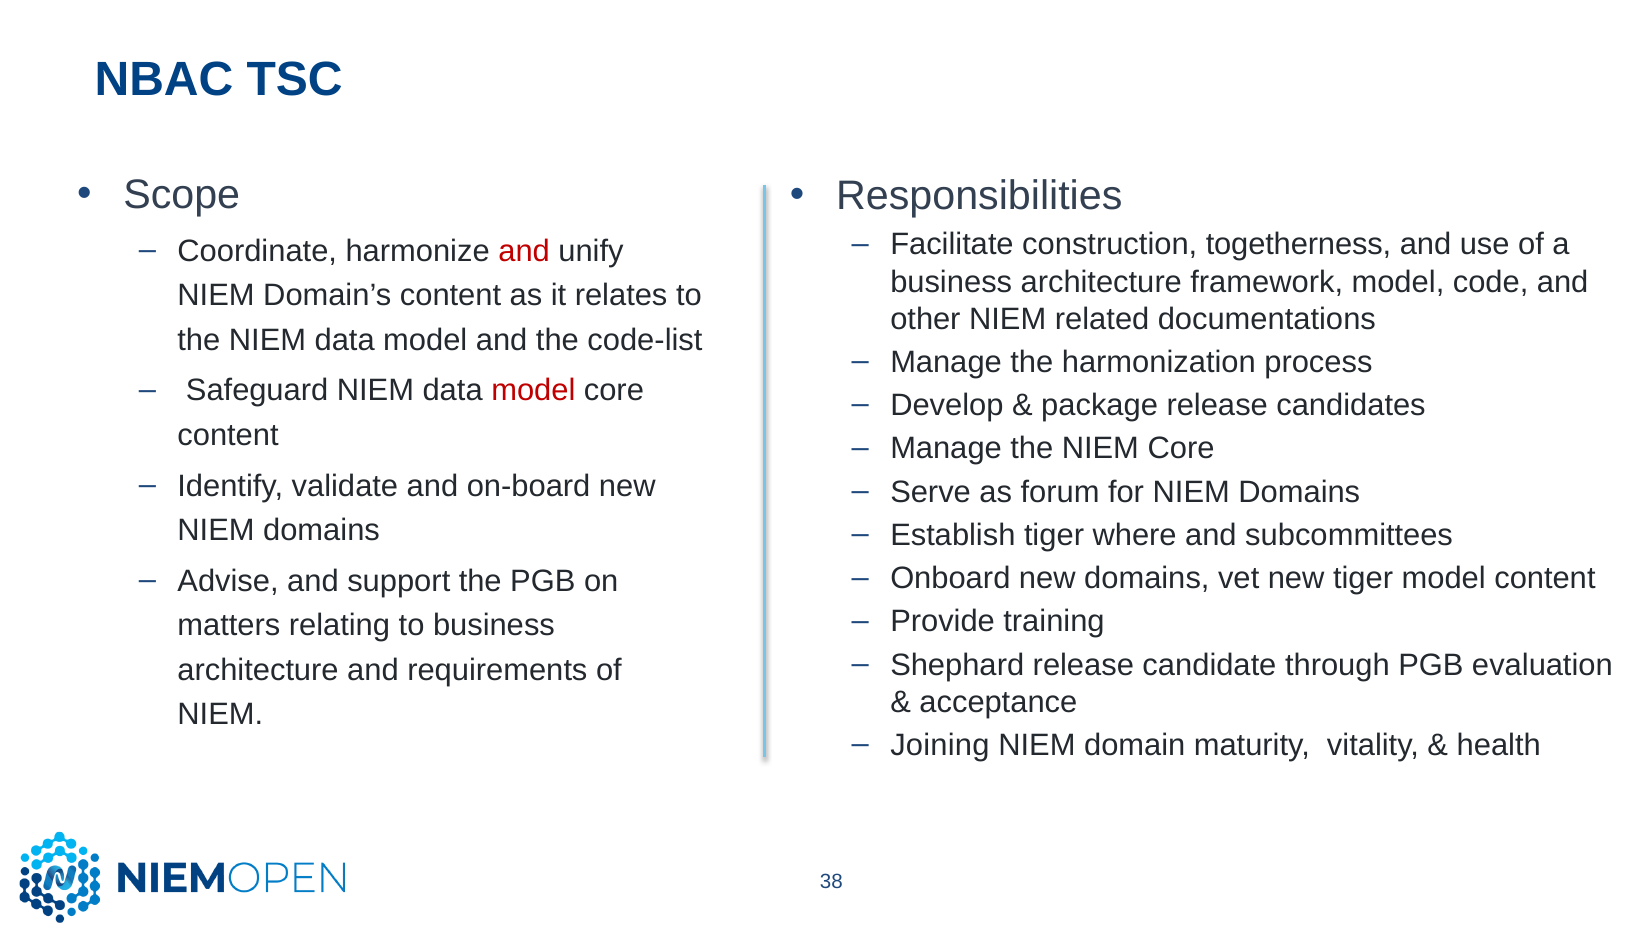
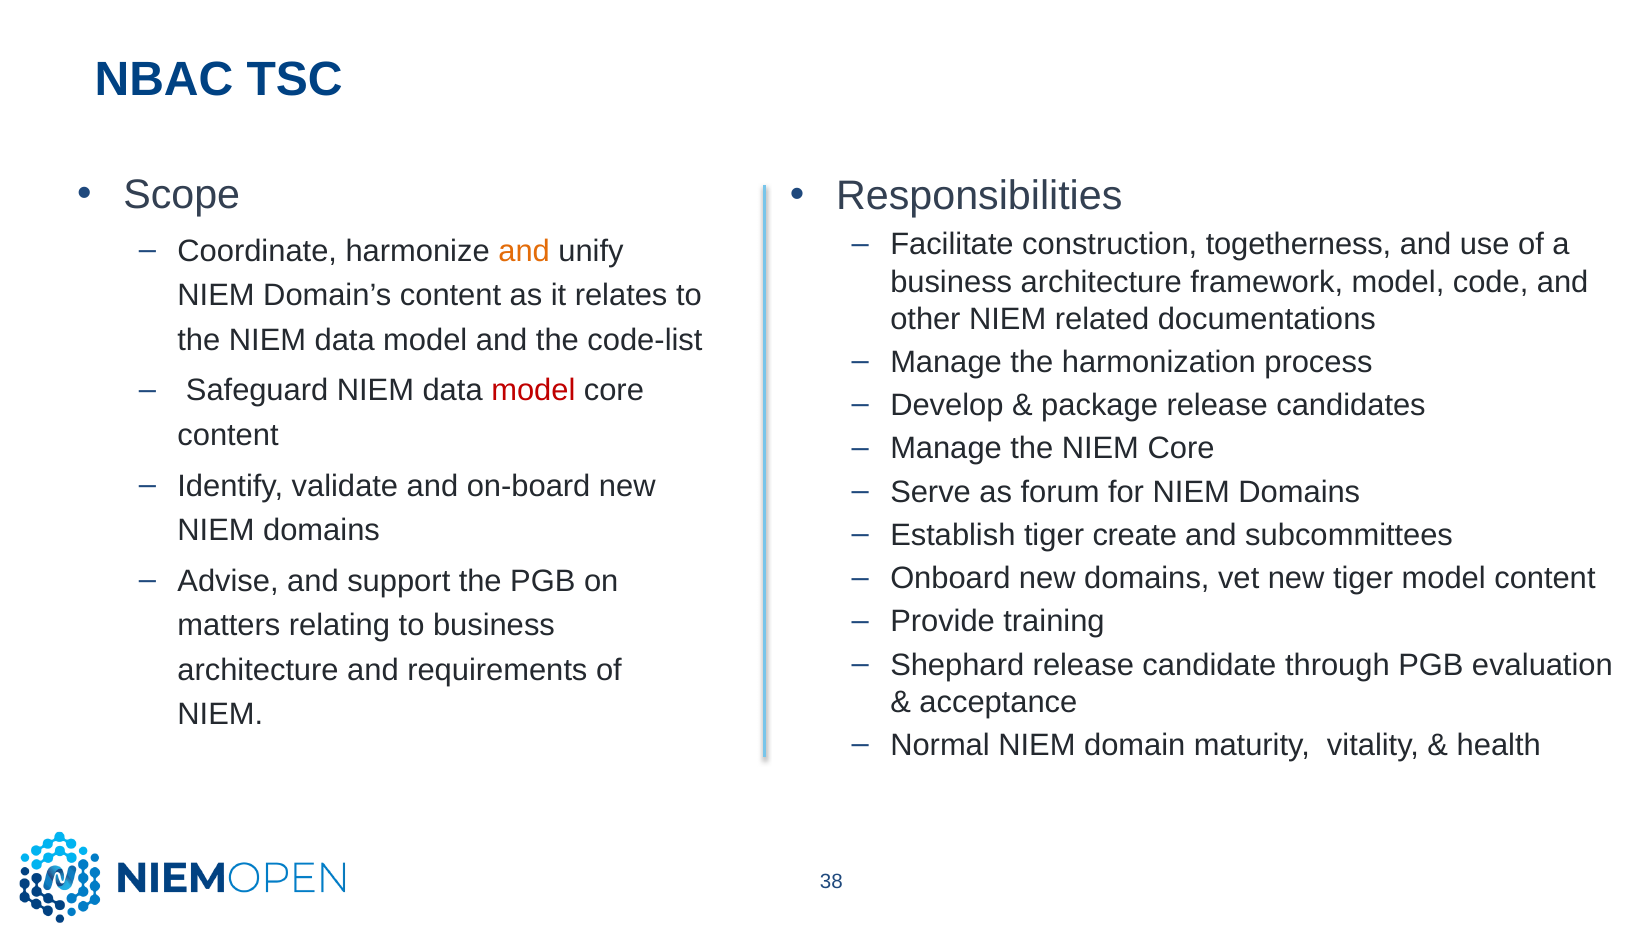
and colour: red -> orange (524, 251)
where: where -> create (1135, 535)
Joining: Joining -> Normal (940, 745)
